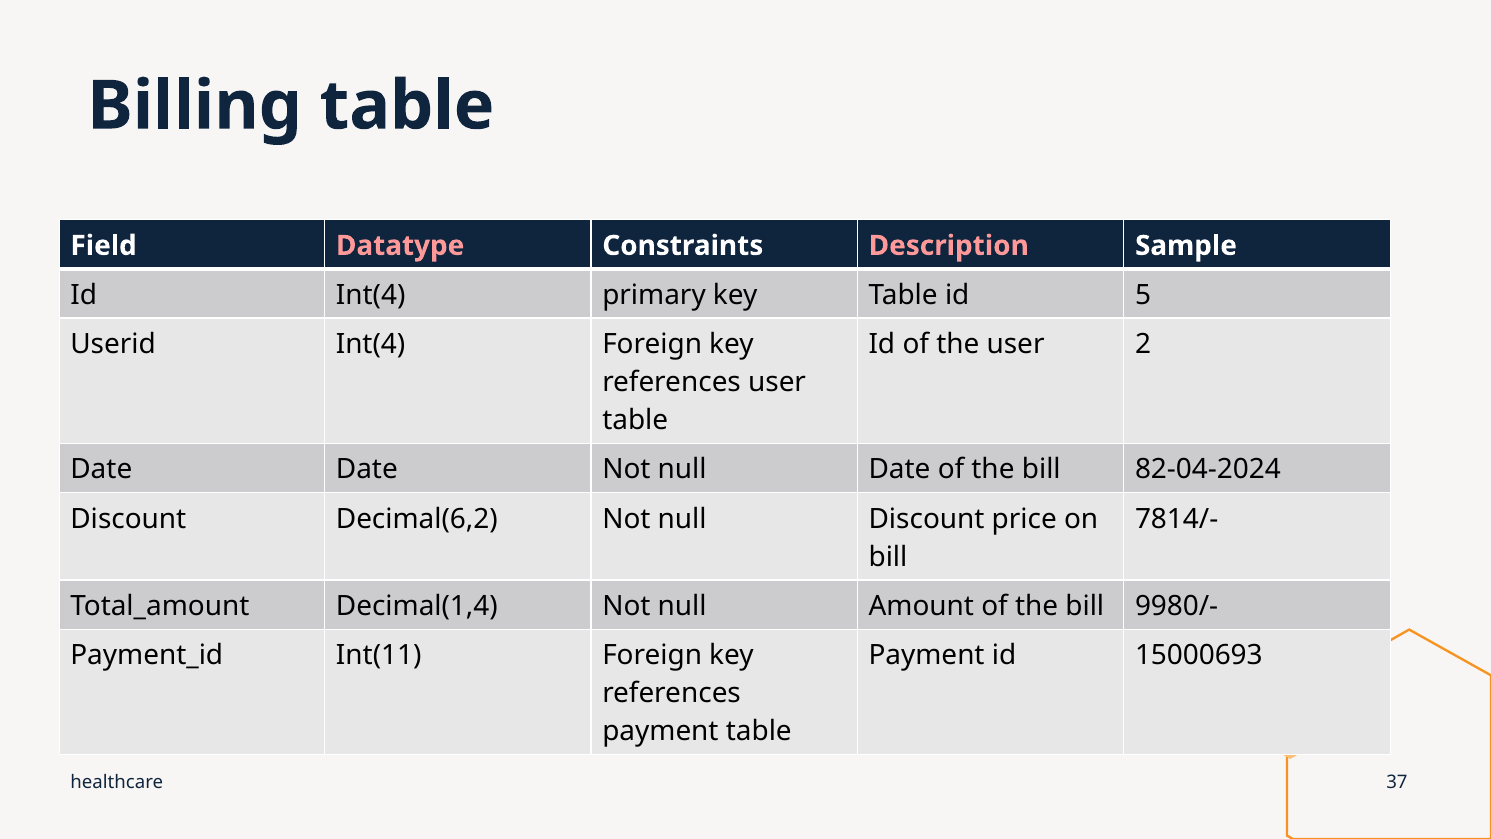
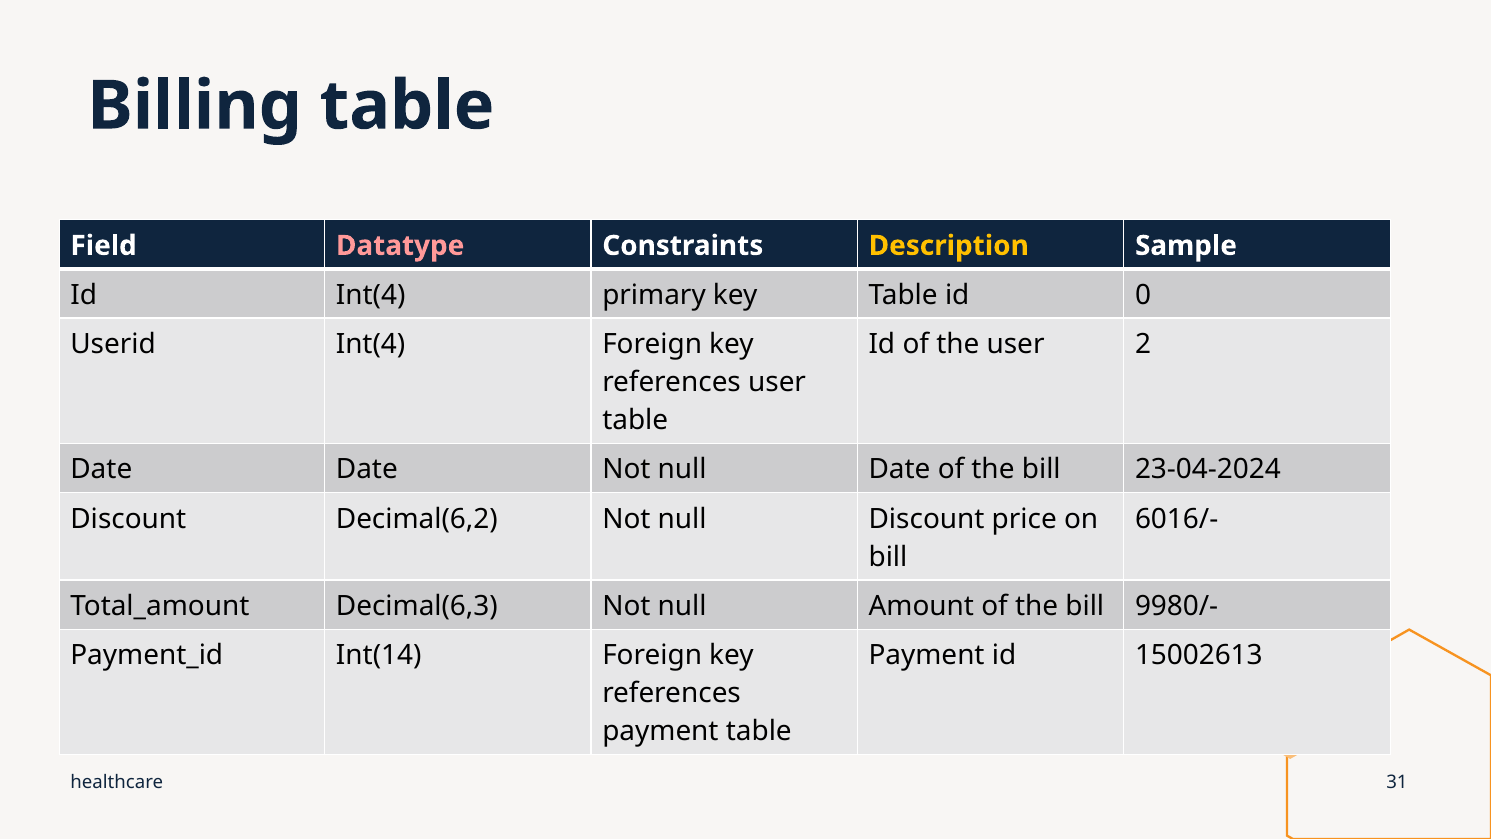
Description colour: pink -> yellow (949, 246)
5: 5 -> 0 (1143, 295)
82-04-2024: 82-04-2024 -> 23-04-2024 (1208, 469)
7814/-: 7814/- -> 6016/- (1177, 519)
Decimal(1,4: Decimal(1,4 -> Decimal(6,3 (417, 606)
Int(11: Int(11 -> Int(14 (379, 655)
15000693: 15000693 -> 15002613 (1199, 655)
37: 37 -> 31 (1397, 782)
